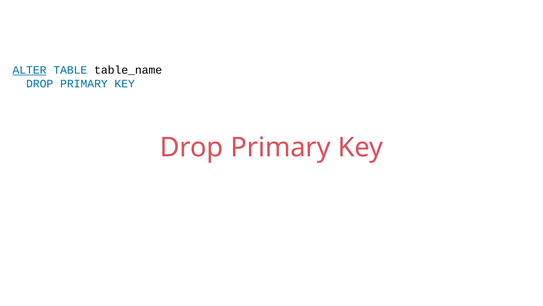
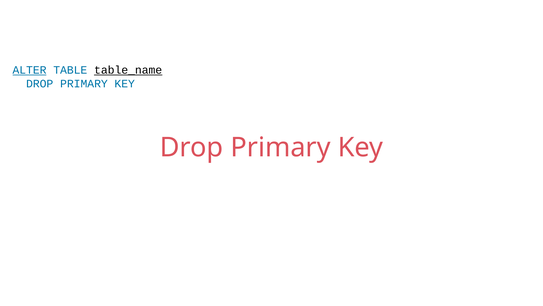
table_name underline: none -> present (128, 70)
